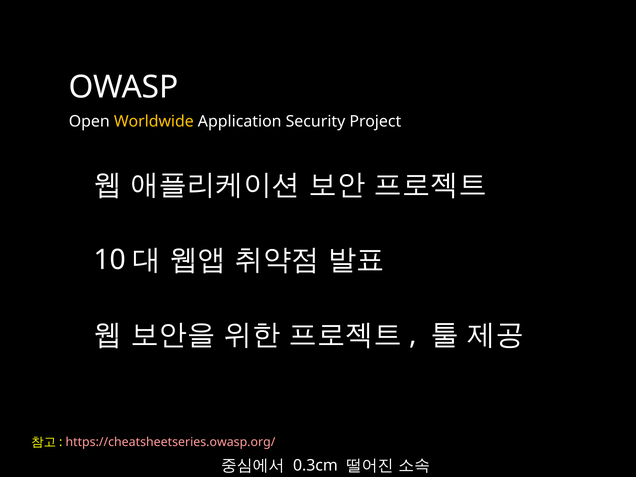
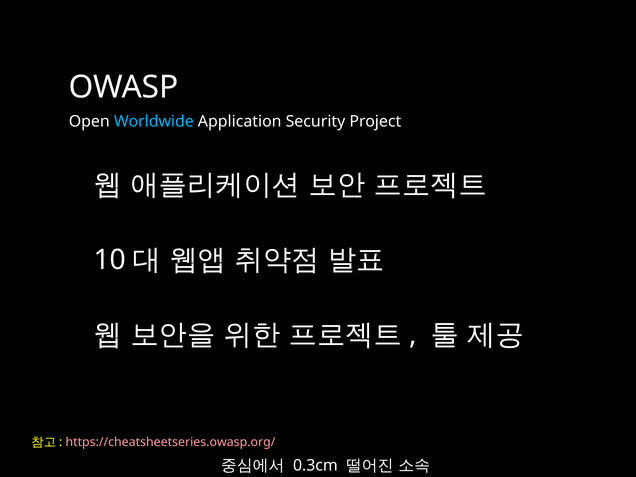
Worldwide colour: yellow -> light blue (154, 121)
